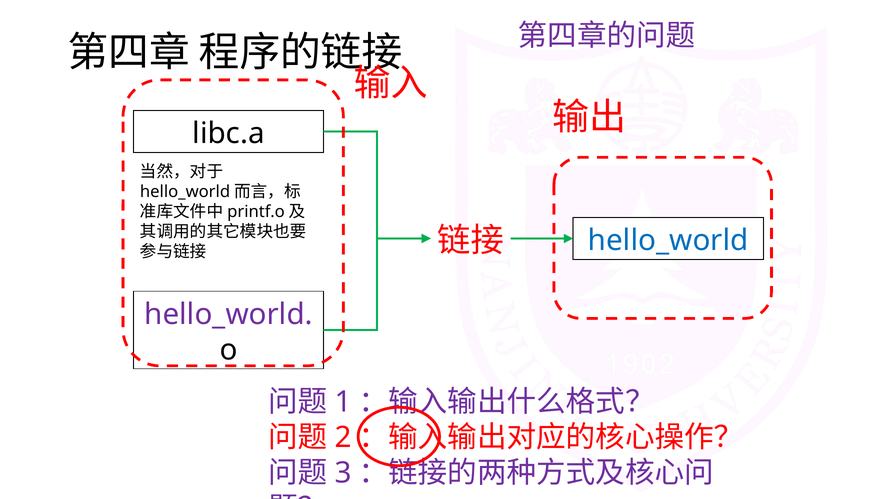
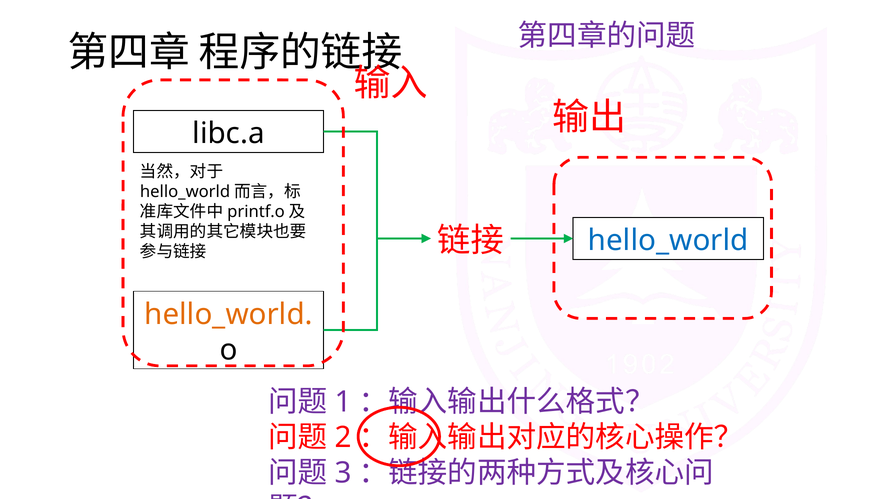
hello_world colour: purple -> orange (229, 315)
